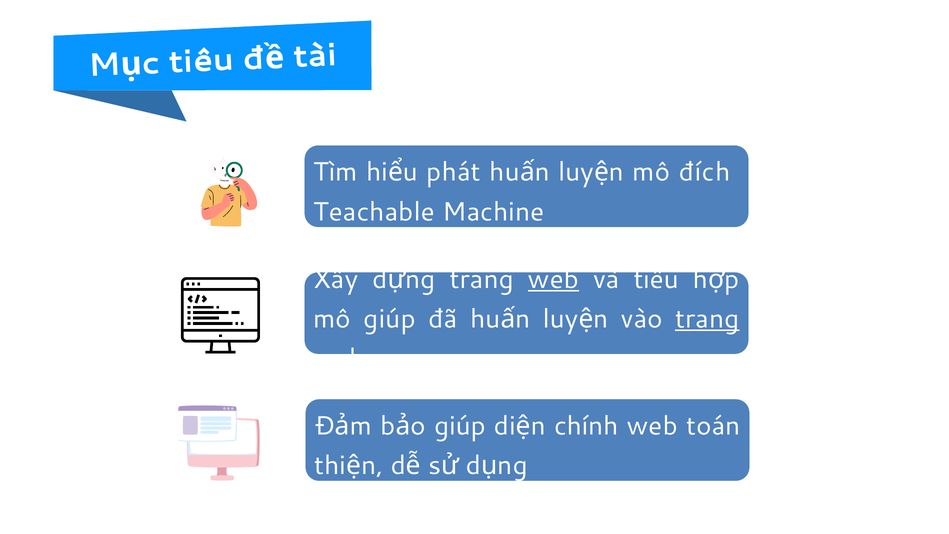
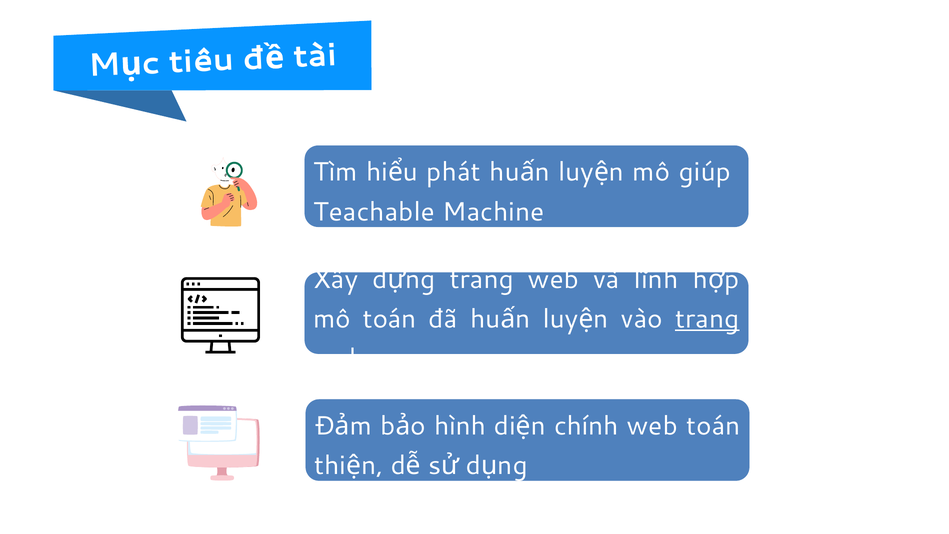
đích: đích -> giúp (705, 172)
web underline: present -> none (554, 279)
và tiêu: tiêu -> lĩnh (656, 279)
mô giúp: giúp -> toán (390, 319)
giúp: giúp -> hình (460, 426)
